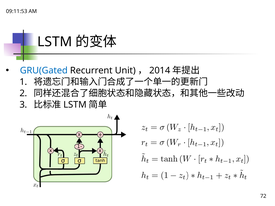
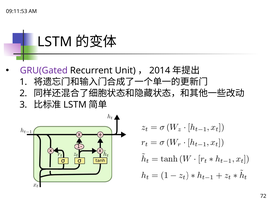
GRU(Gated colour: blue -> purple (44, 71)
